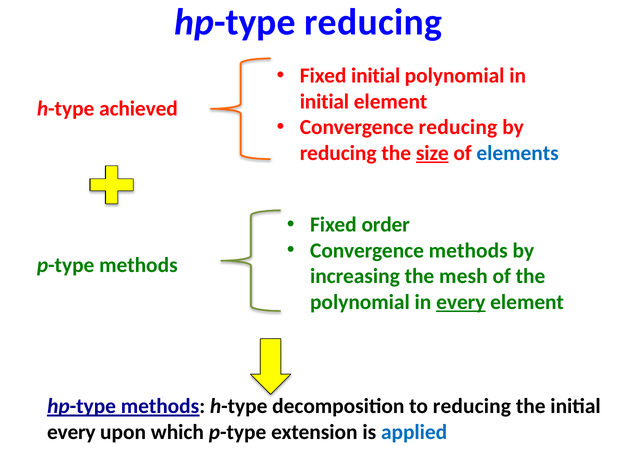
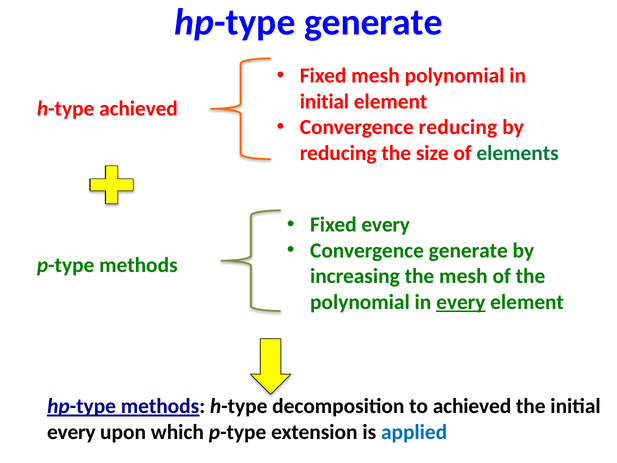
hp-type reducing: reducing -> generate (373, 23)
Fixed initial: initial -> mesh (376, 76)
size underline: present -> none (432, 153)
elements colour: blue -> green (518, 153)
Fixed order: order -> every (386, 225)
Convergence methods: methods -> generate (468, 250)
to reducing: reducing -> achieved (472, 406)
